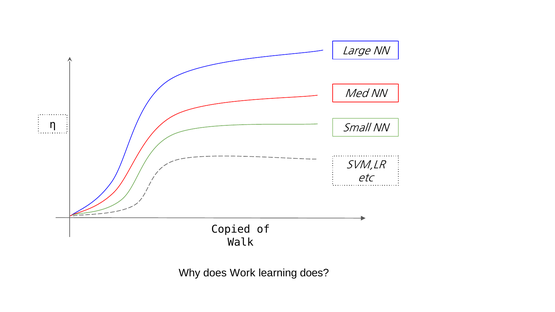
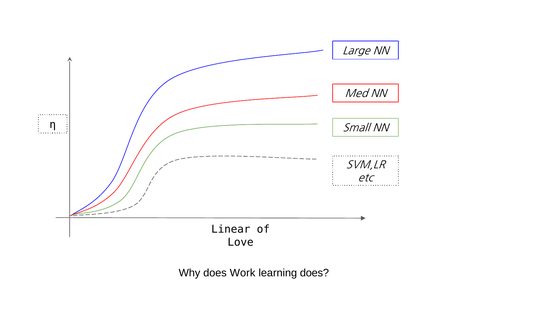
Copied: Copied -> Linear (231, 229)
Walk: Walk -> Love (241, 242)
